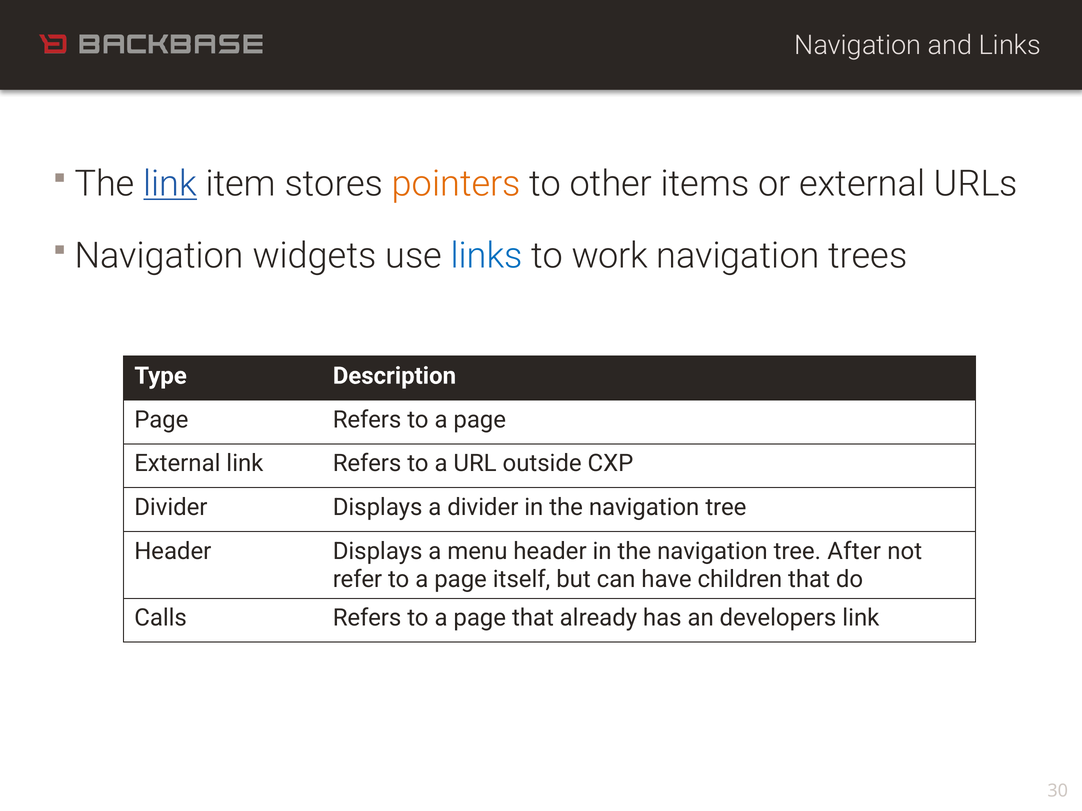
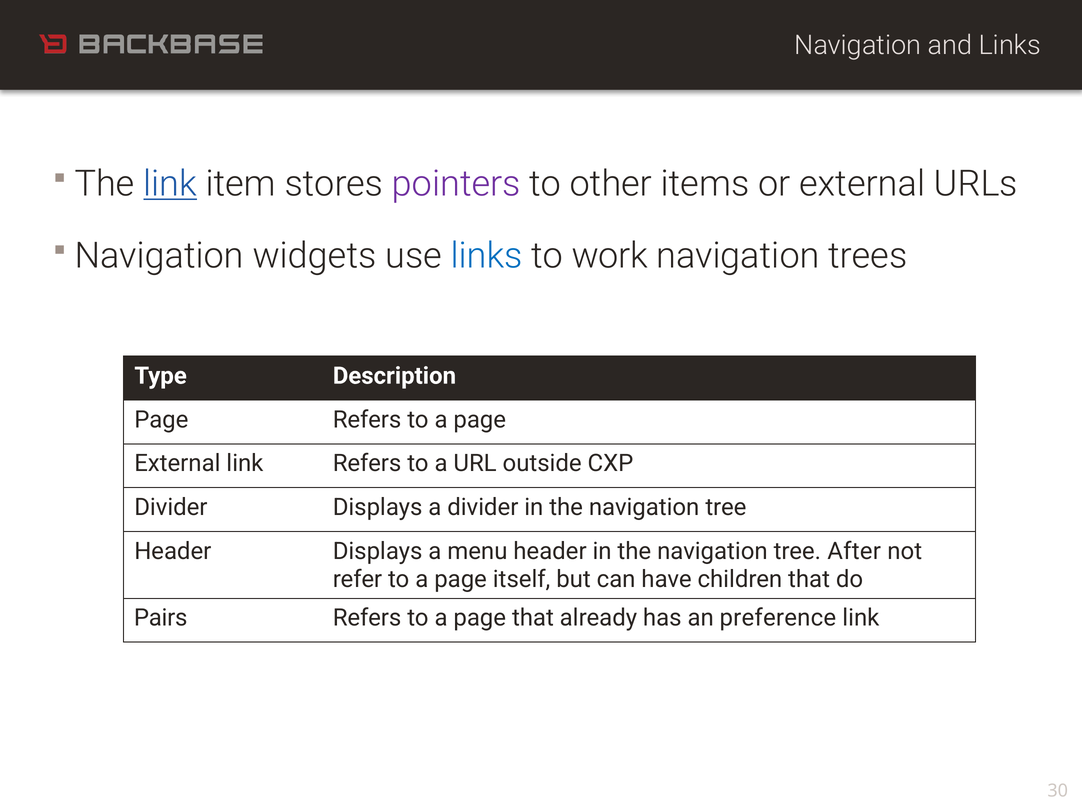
pointers colour: orange -> purple (456, 184)
Calls: Calls -> Pairs (161, 618)
developers: developers -> preference (778, 618)
